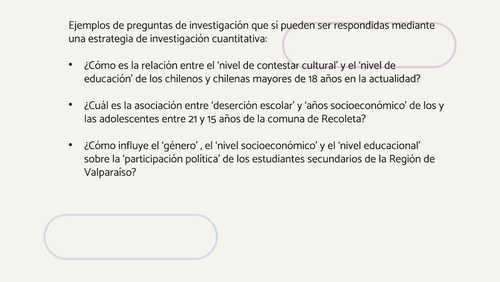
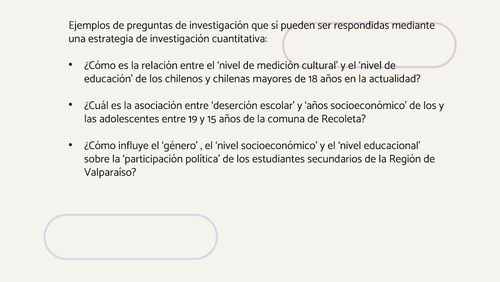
contestar: contestar -> medición (278, 65)
21: 21 -> 19 (193, 118)
